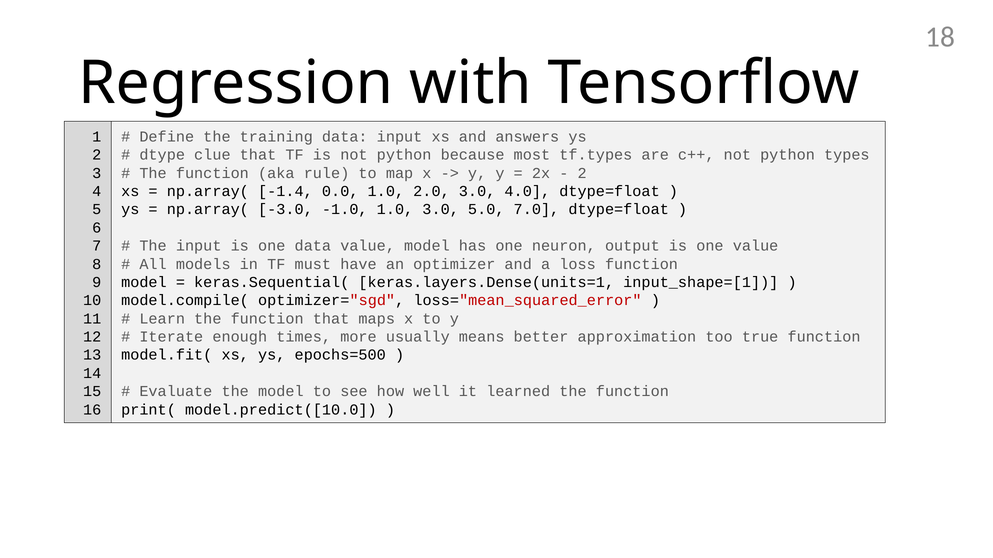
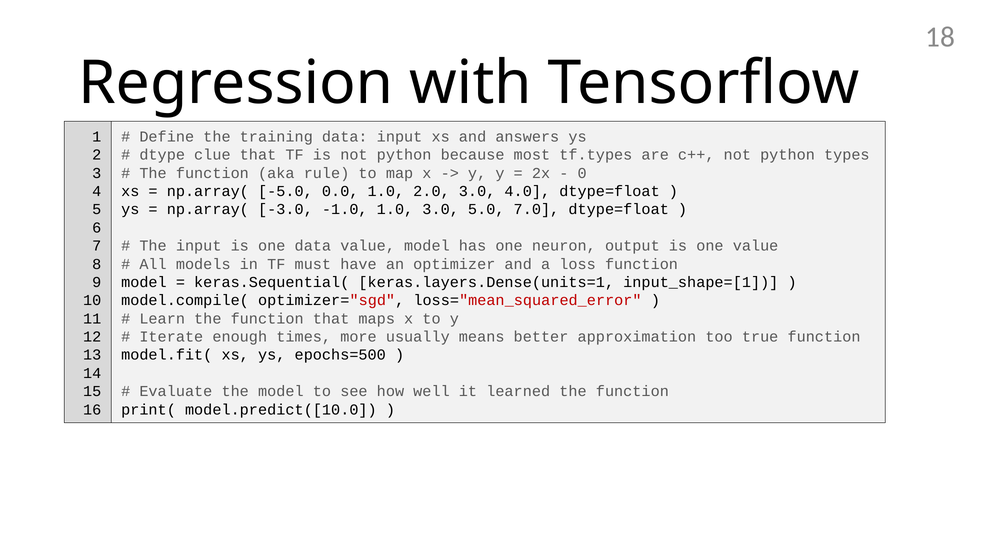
2: 2 -> 0 (582, 173)
-1.4: -1.4 -> -5.0 (285, 191)
